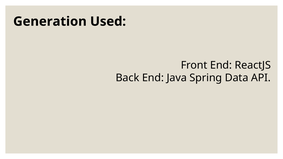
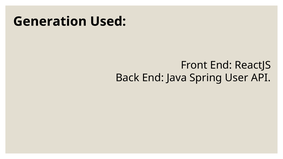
Data: Data -> User (237, 78)
